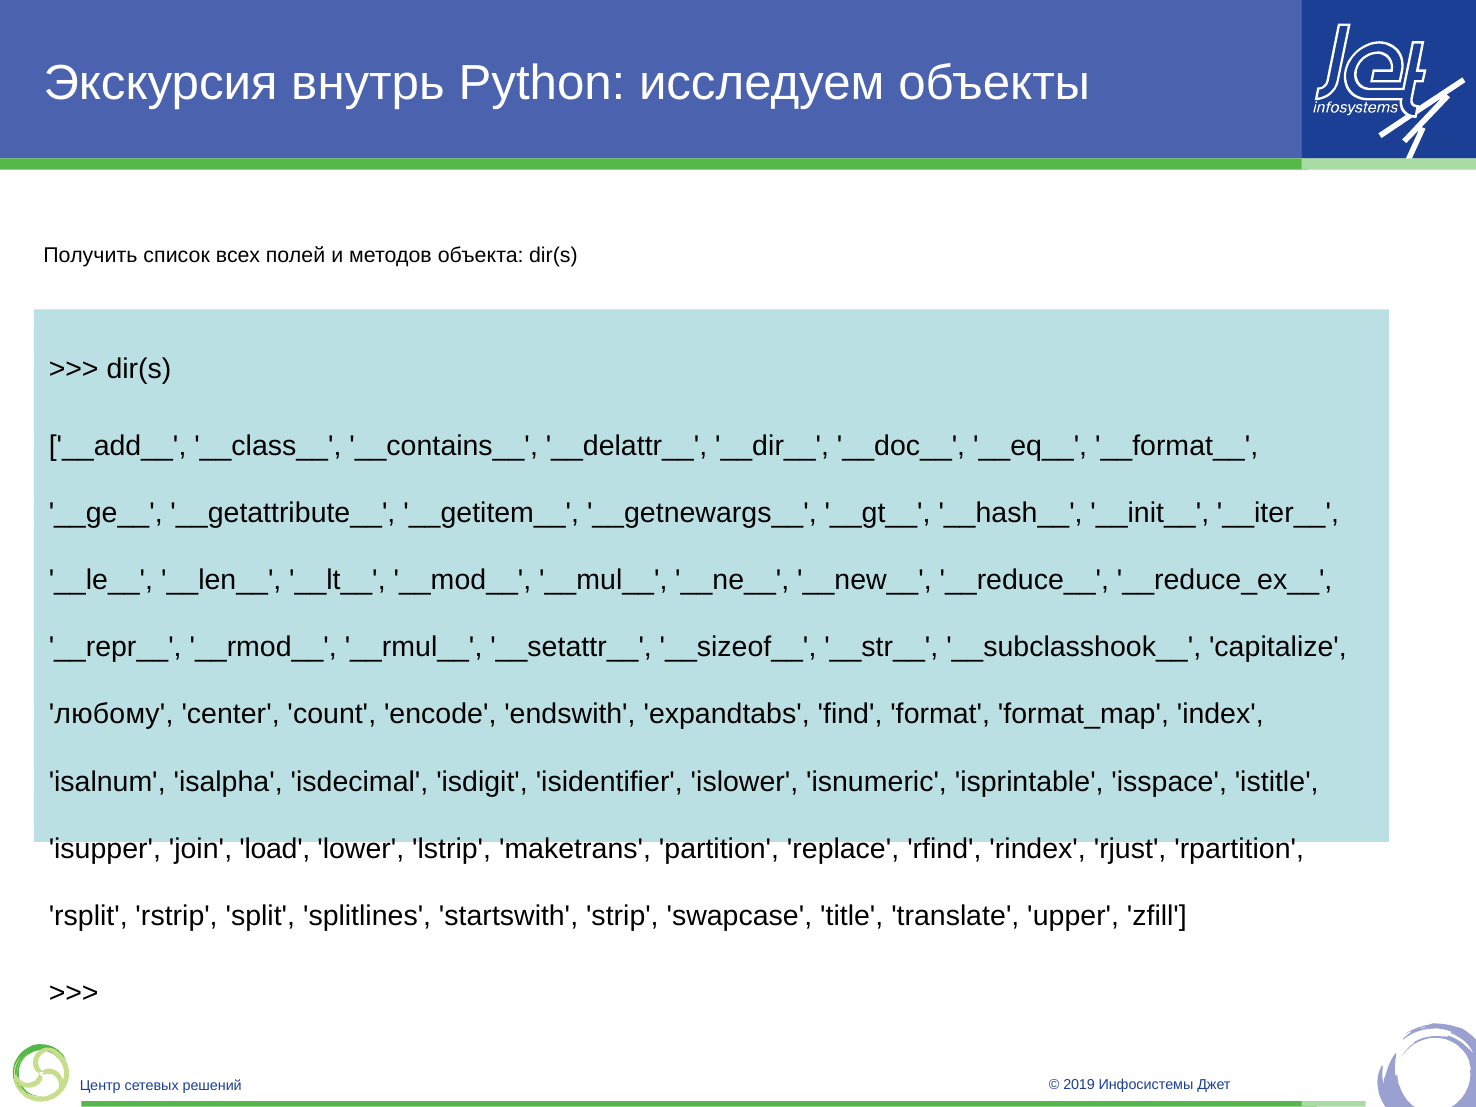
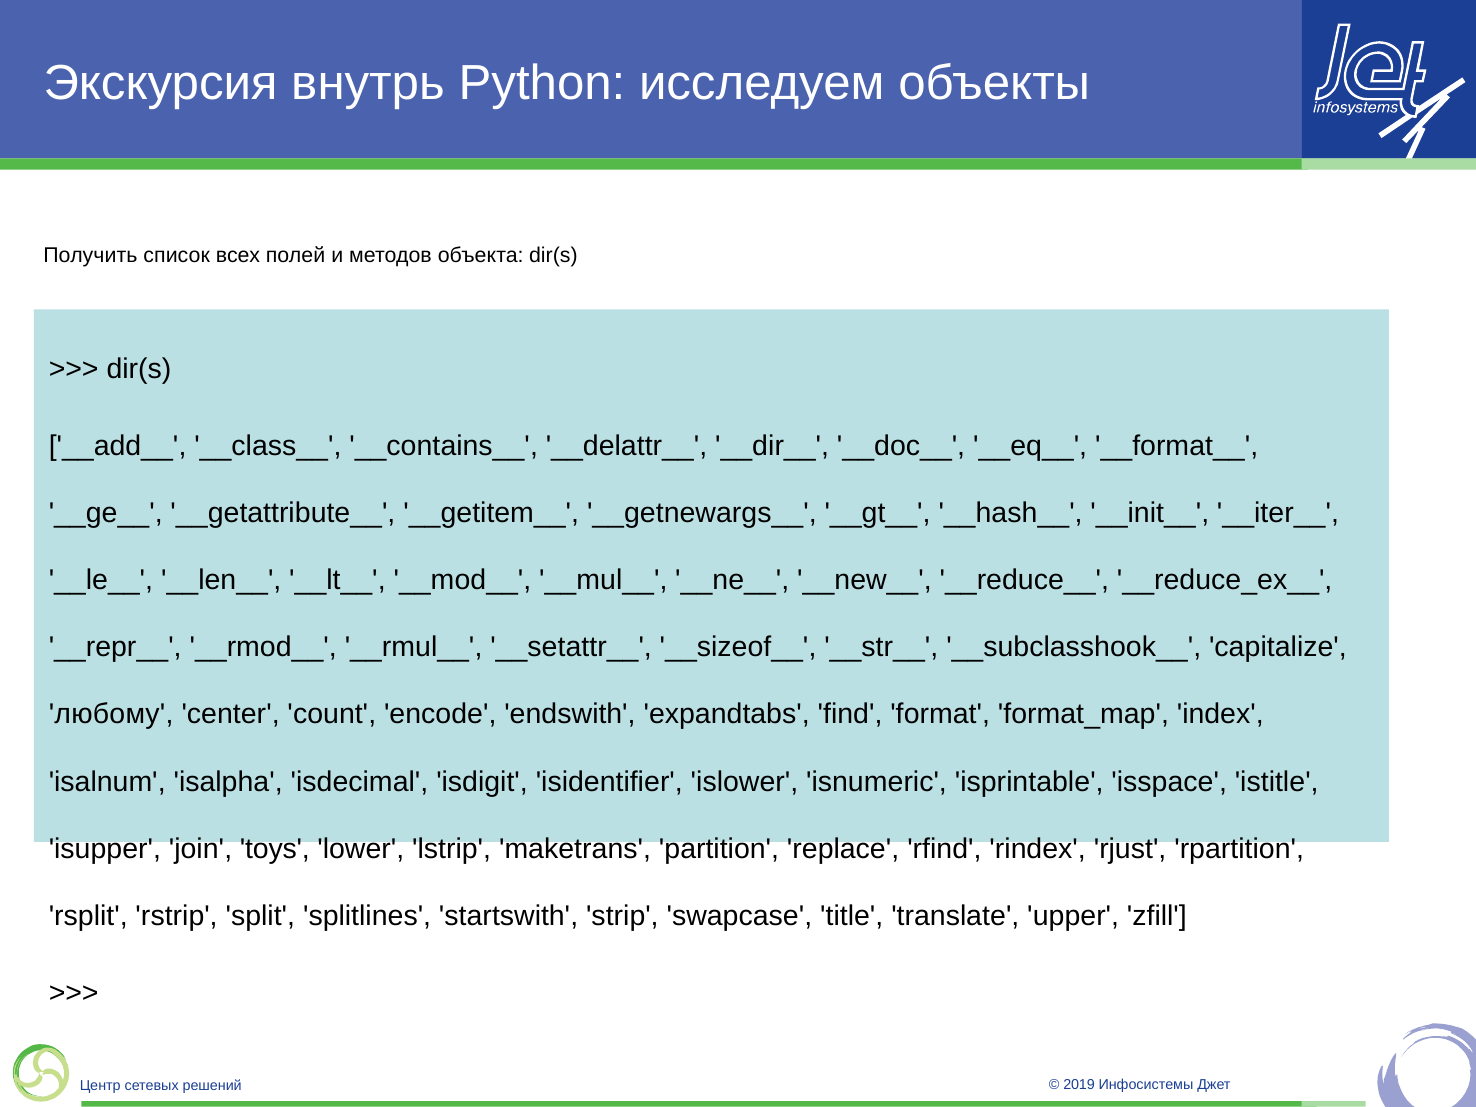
load: load -> toys (275, 849)
